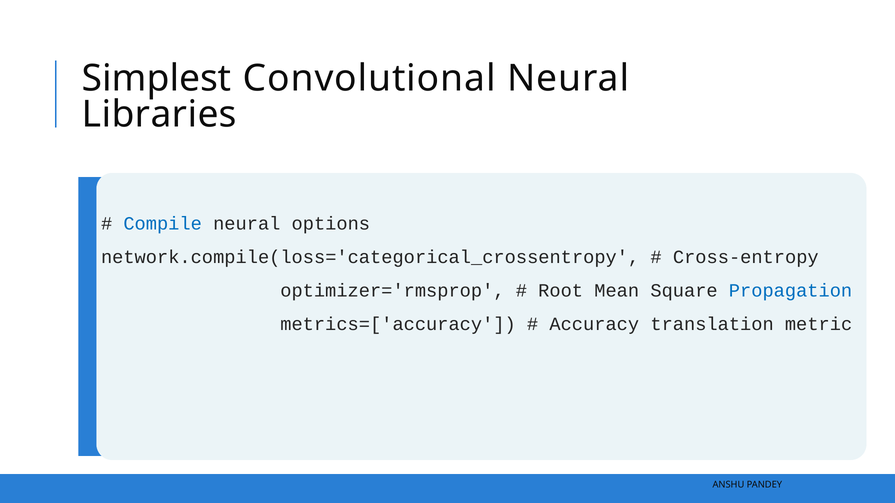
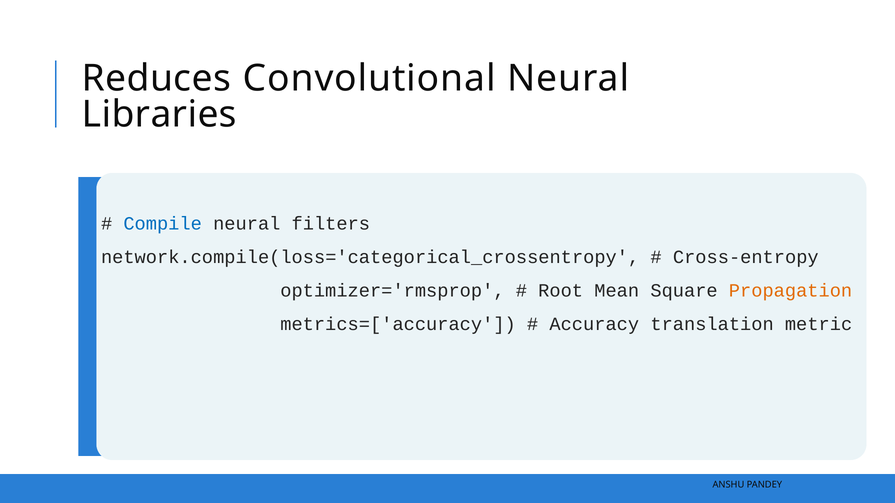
Simplest: Simplest -> Reduces (156, 79)
options: options -> filters (331, 224)
Propagation colour: blue -> orange (791, 291)
